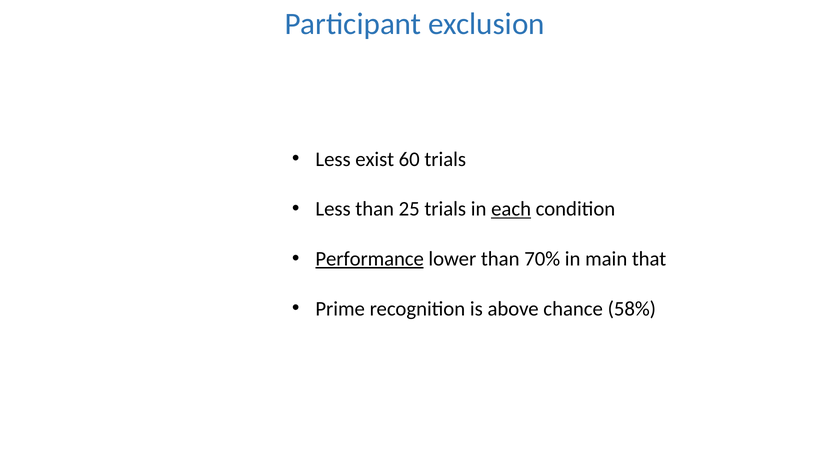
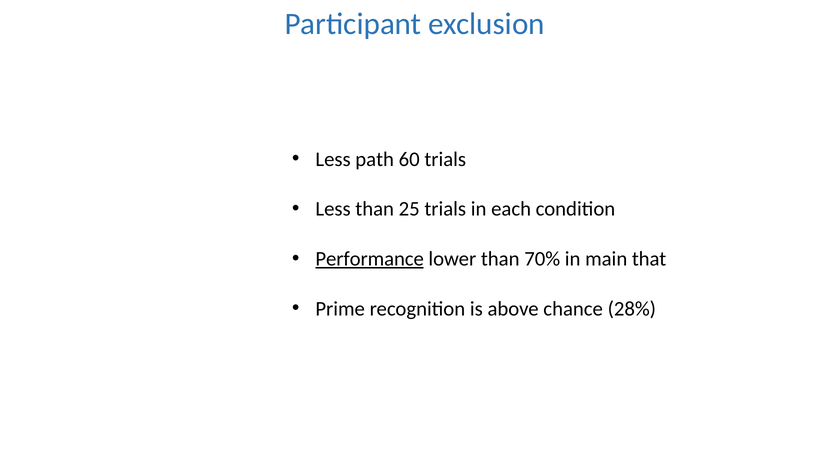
exist: exist -> path (375, 159)
each underline: present -> none (511, 209)
58%: 58% -> 28% (632, 309)
